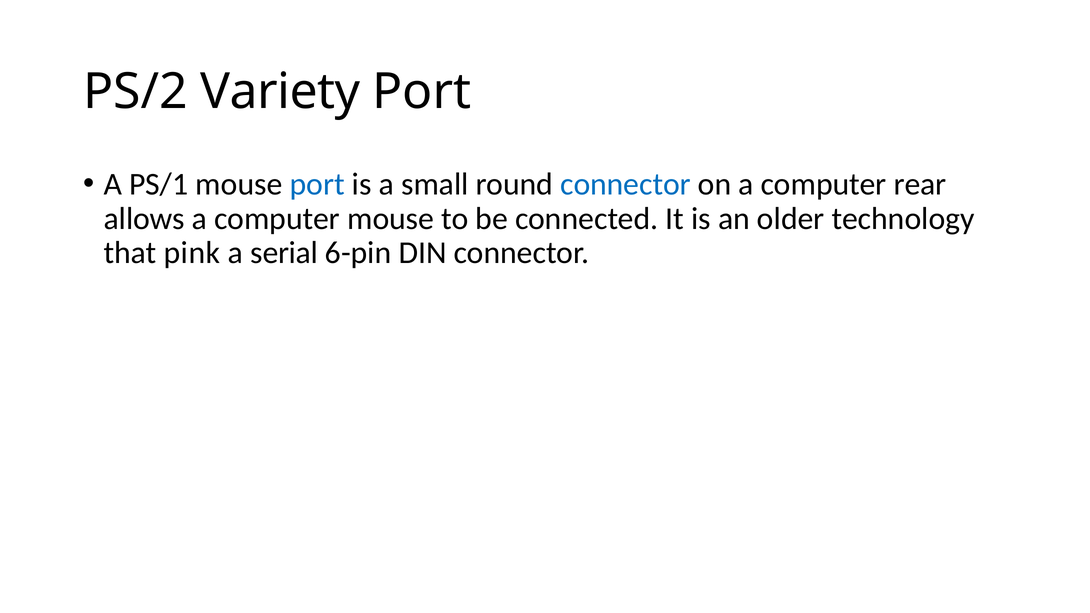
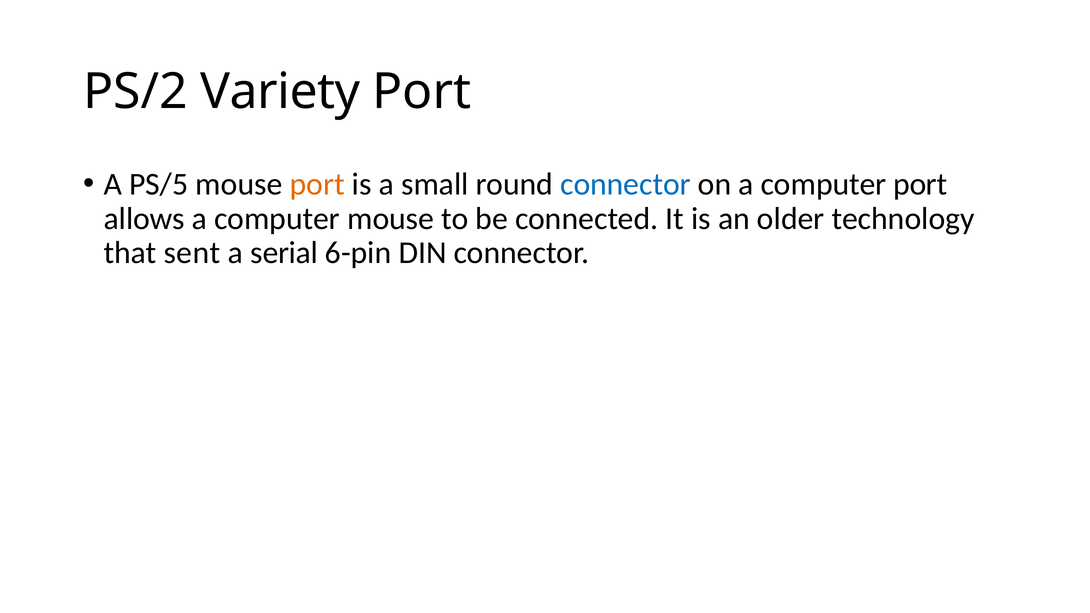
PS/1: PS/1 -> PS/5 (159, 184)
port colour: blue -> orange (317, 184)
computer rear: rear -> port (920, 184)
pink: pink -> sent (192, 253)
